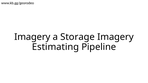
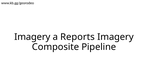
Storage: Storage -> Reports (78, 37)
Estimating: Estimating -> Composite (55, 47)
